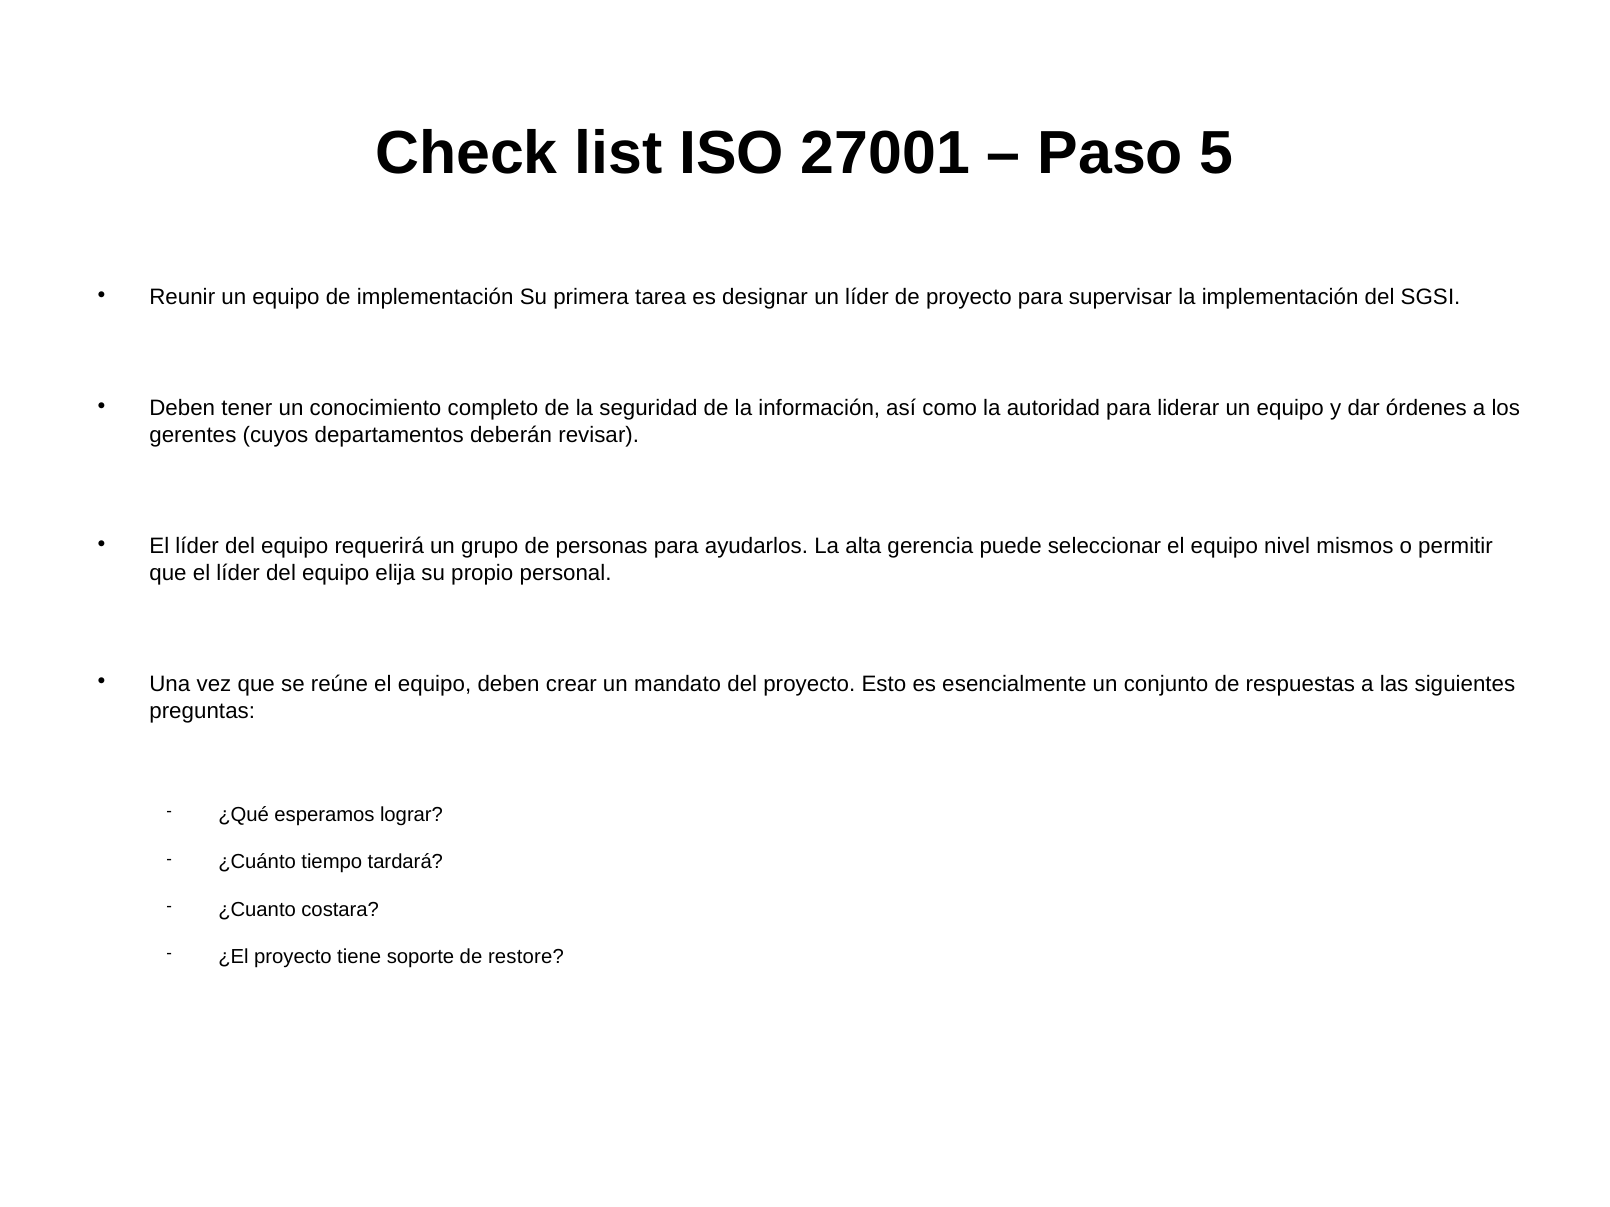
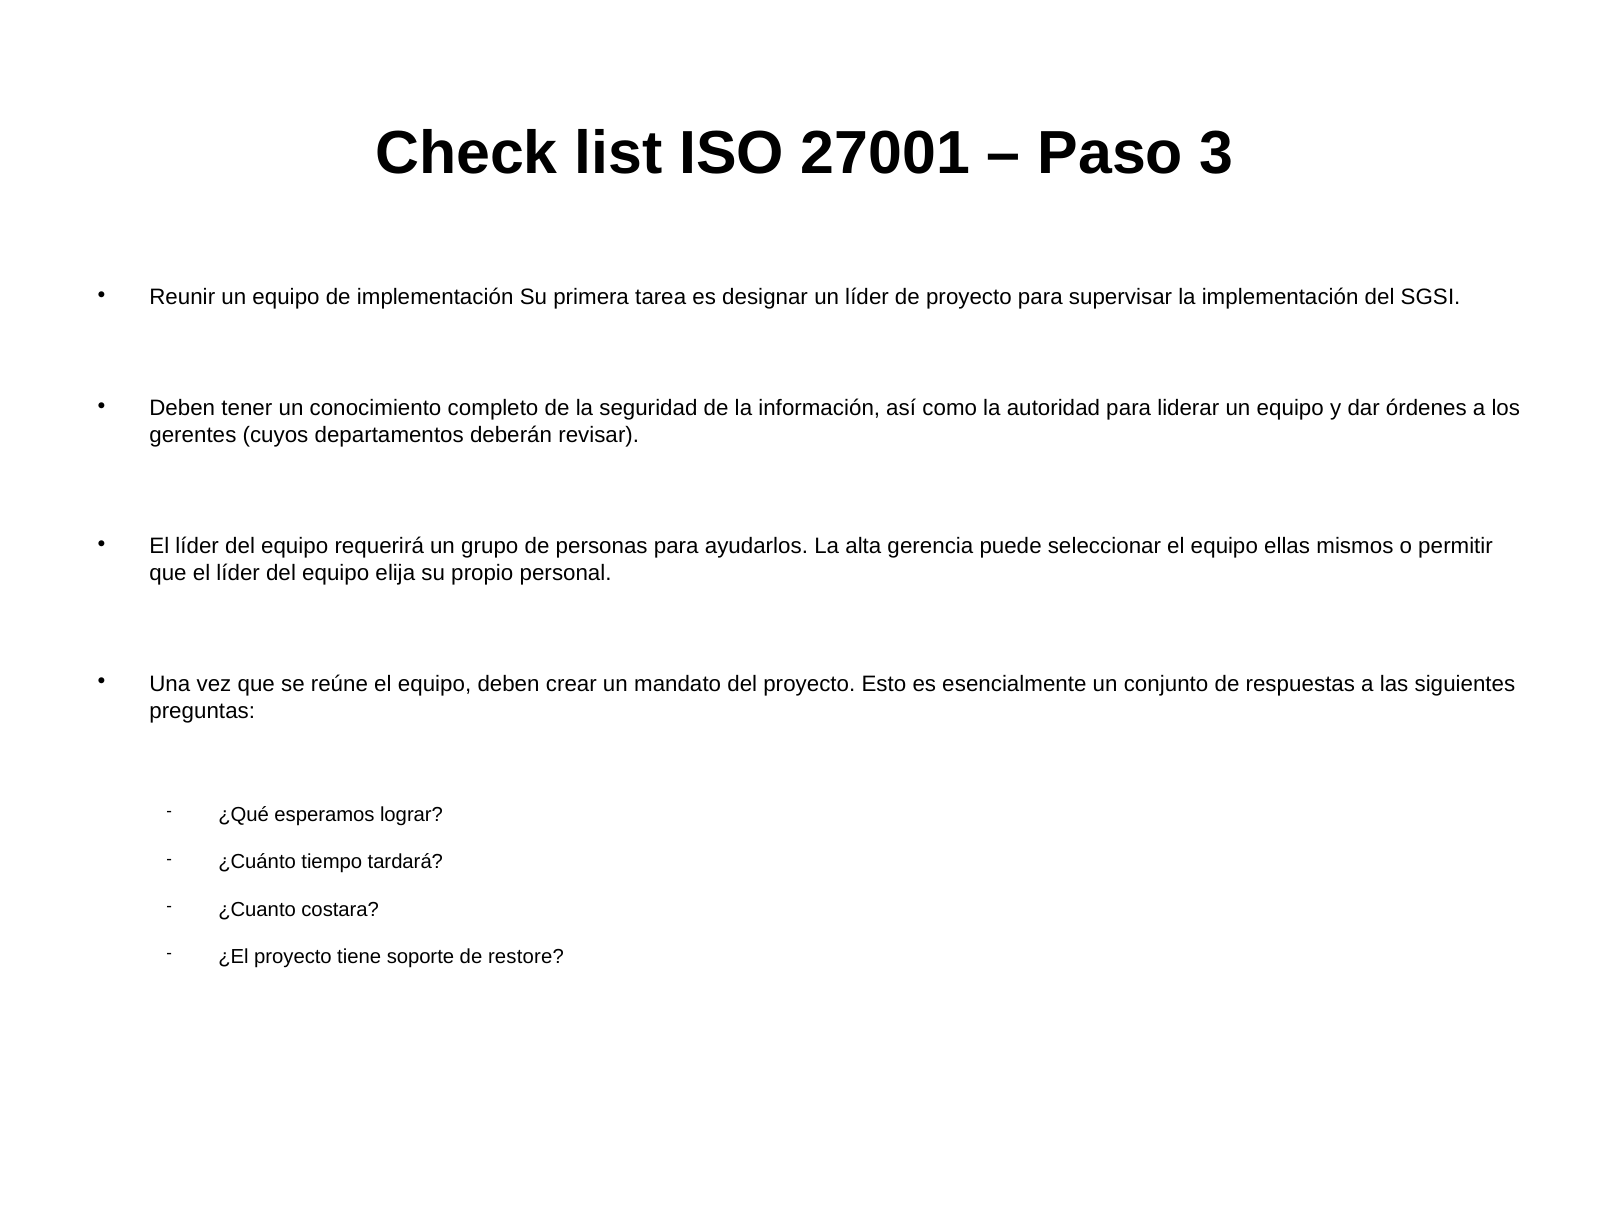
5: 5 -> 3 (1217, 153)
nivel: nivel -> ellas (1287, 546)
